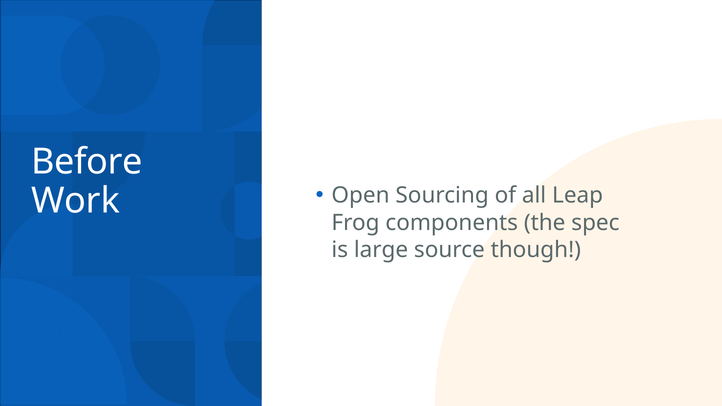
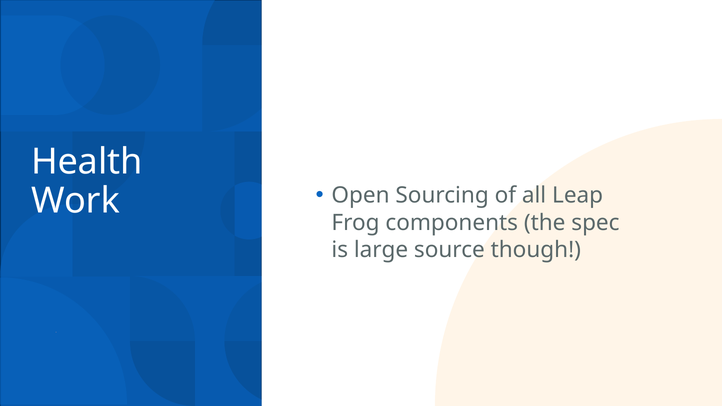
Before: Before -> Health (87, 162)
